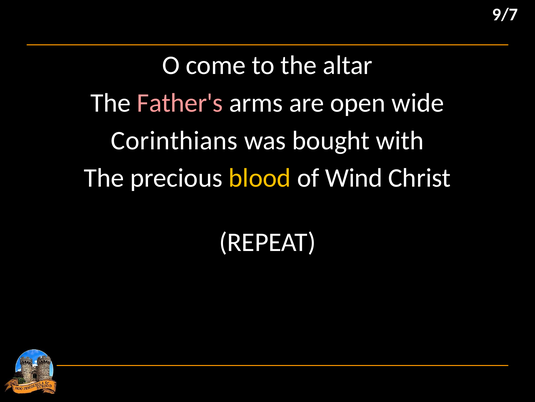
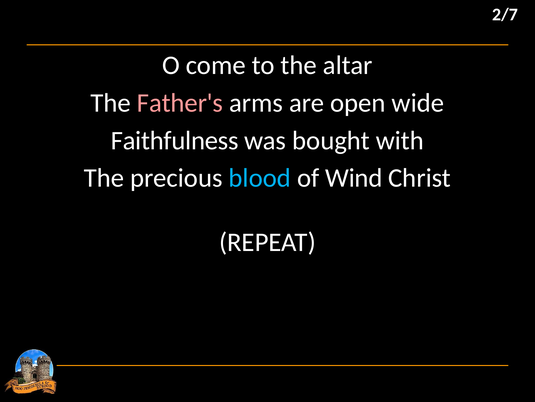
9/7: 9/7 -> 2/7 (505, 15)
Corinthians: Corinthians -> Faithfulness (175, 140)
blood colour: yellow -> light blue (260, 178)
